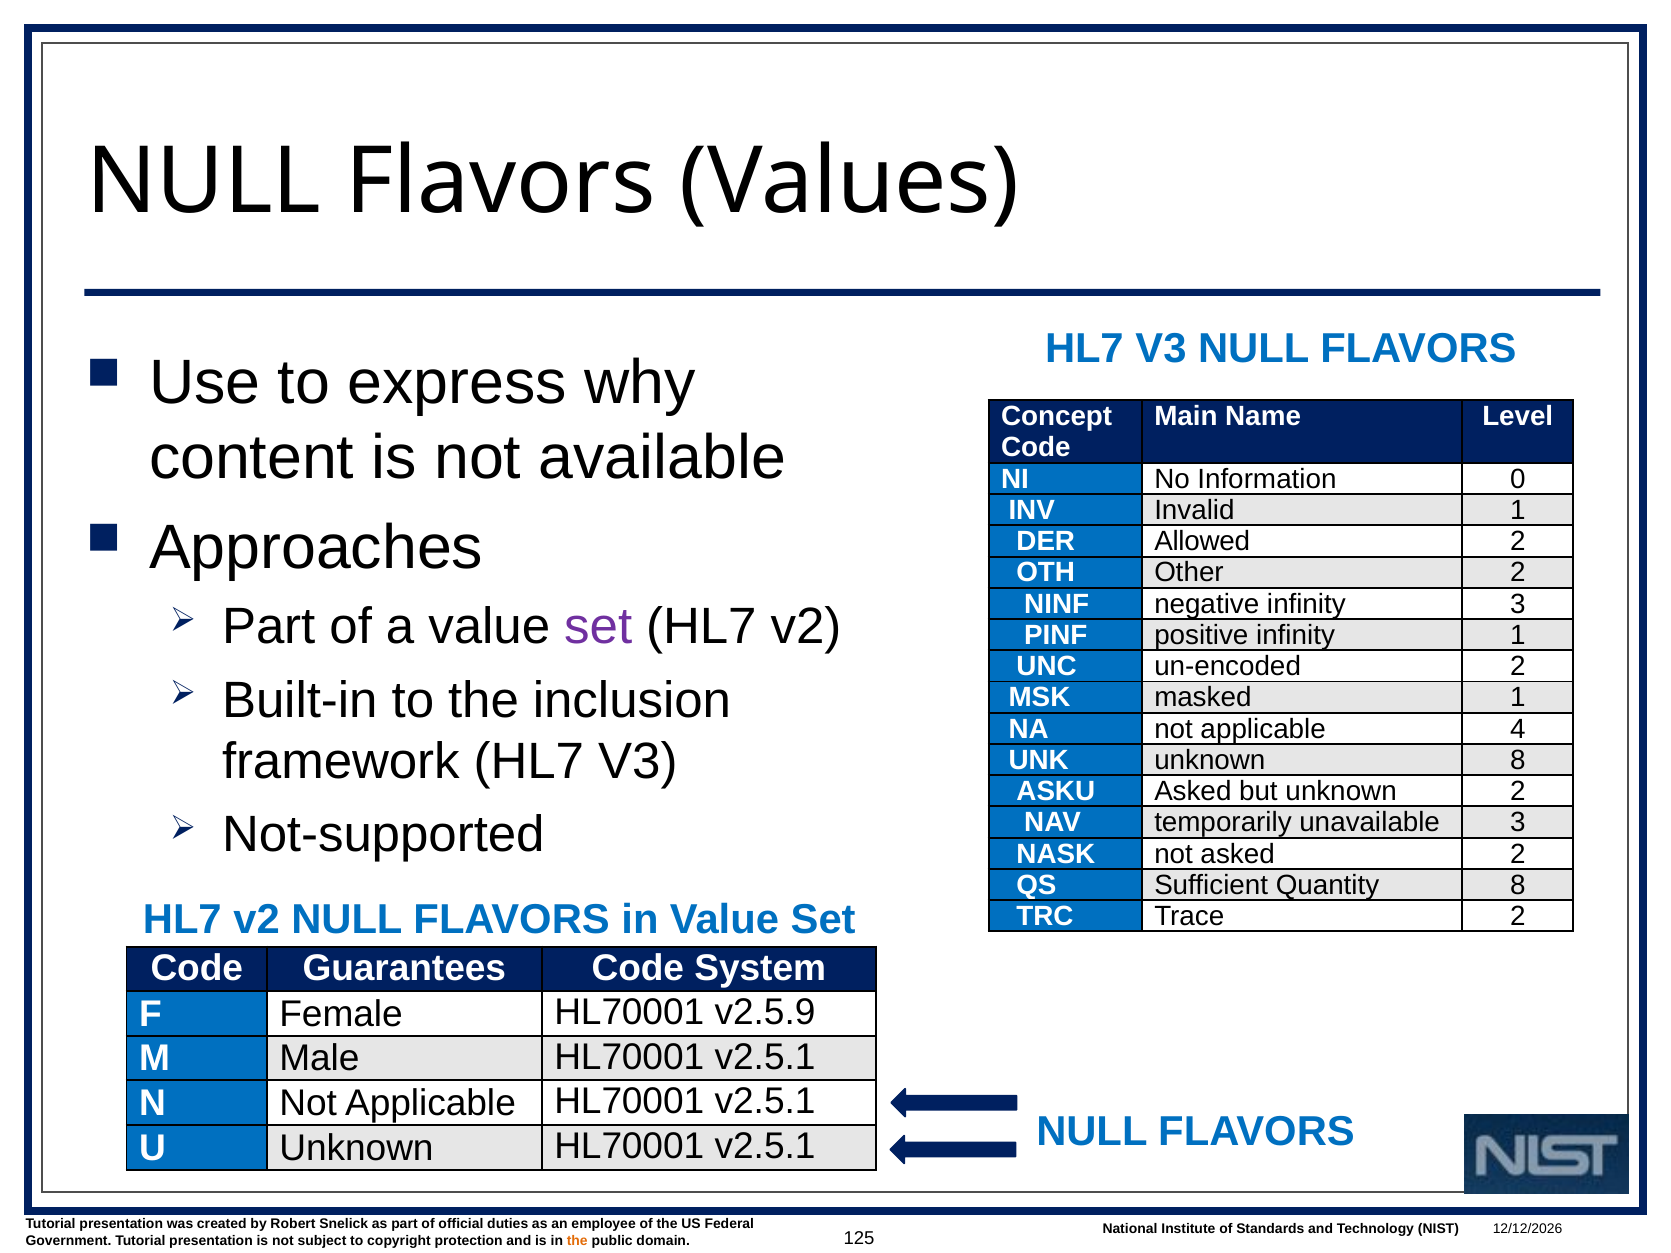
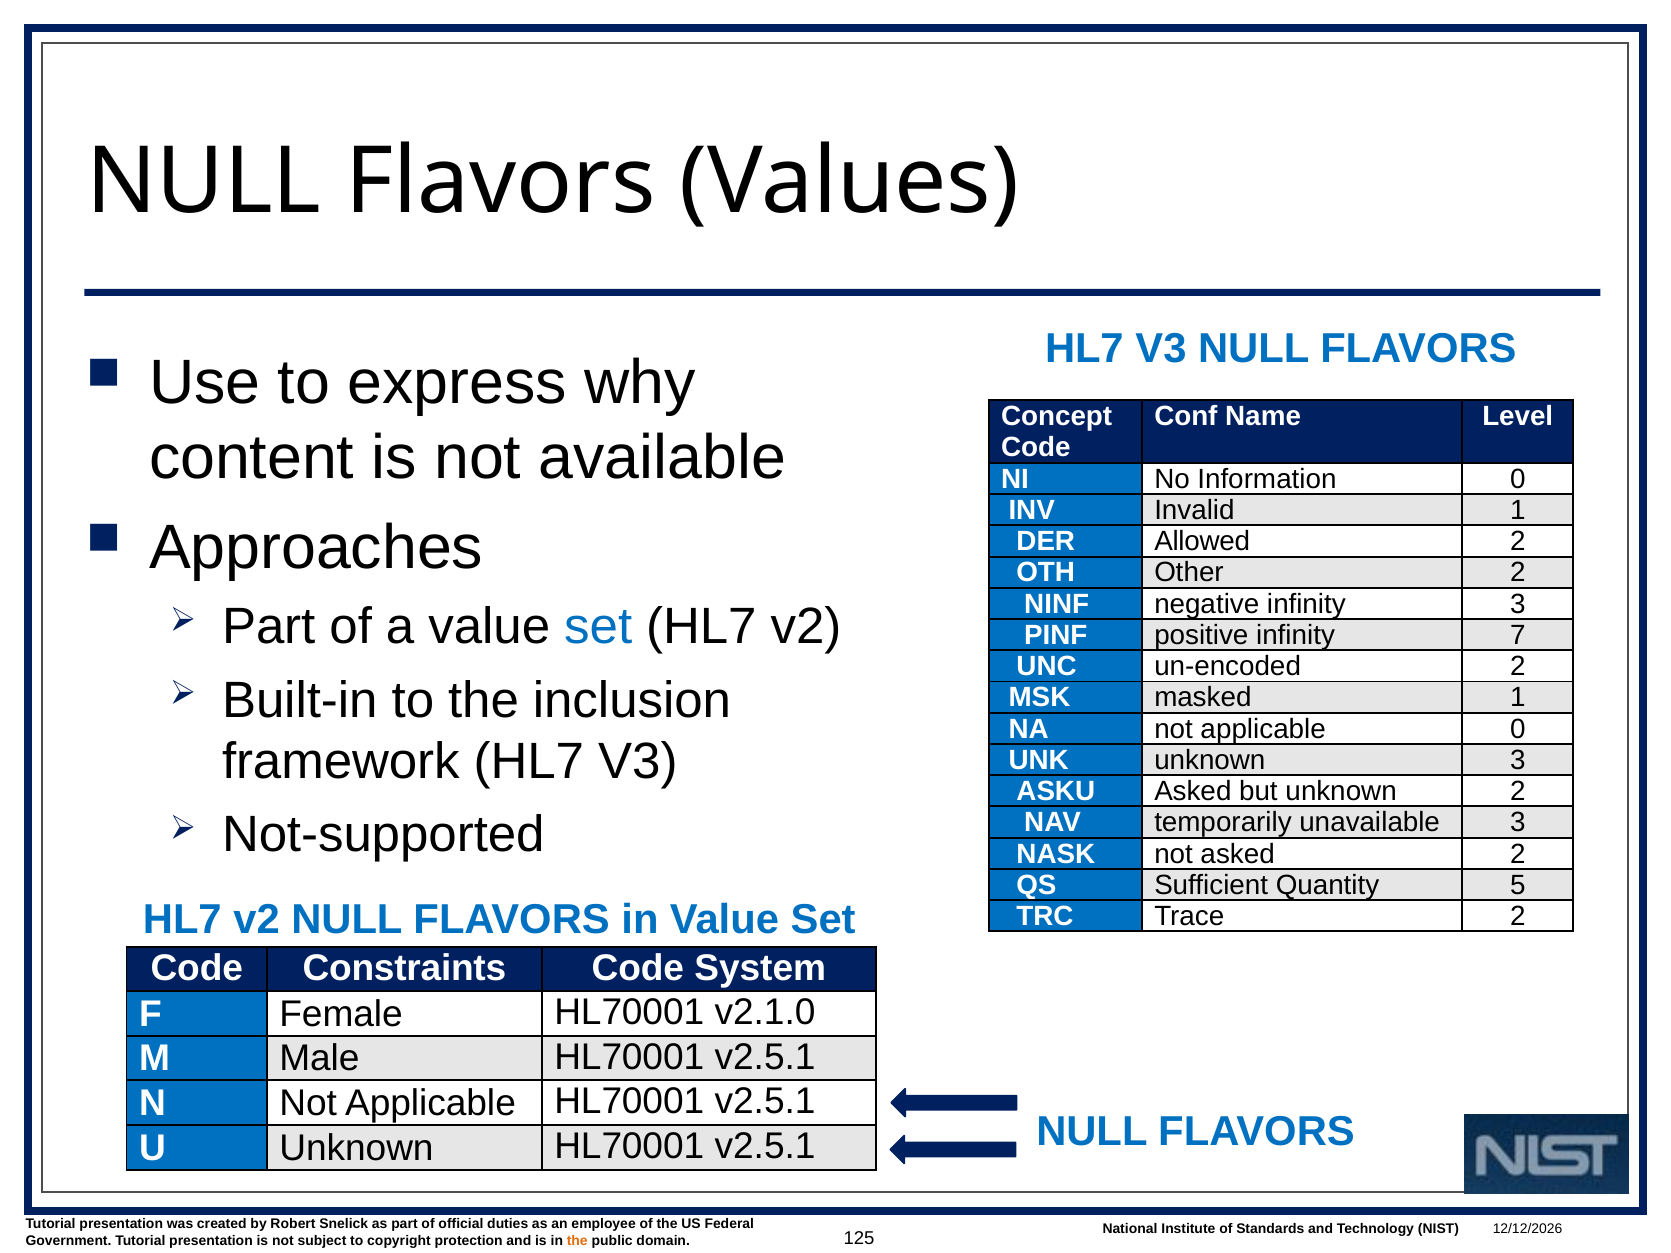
Main: Main -> Conf (1186, 417)
set colour: purple -> blue (598, 627)
infinity 1: 1 -> 7 (1518, 635)
applicable 4: 4 -> 0 (1518, 729)
unknown 8: 8 -> 3 (1518, 760)
Quantity 8: 8 -> 5 (1518, 885)
Guarantees: Guarantees -> Constraints (404, 968)
v2.5.9: v2.5.9 -> v2.1.0 (765, 1013)
